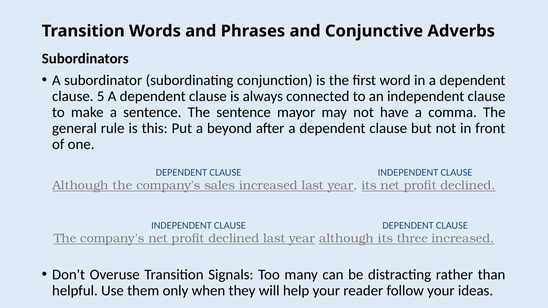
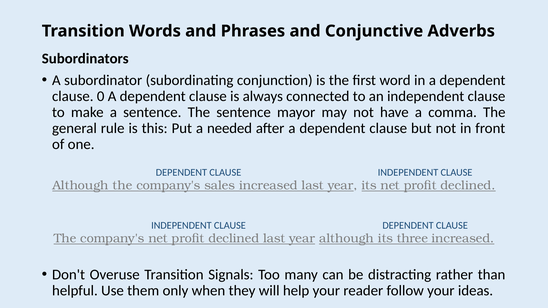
5: 5 -> 0 (101, 96)
beyond: beyond -> needed (230, 128)
